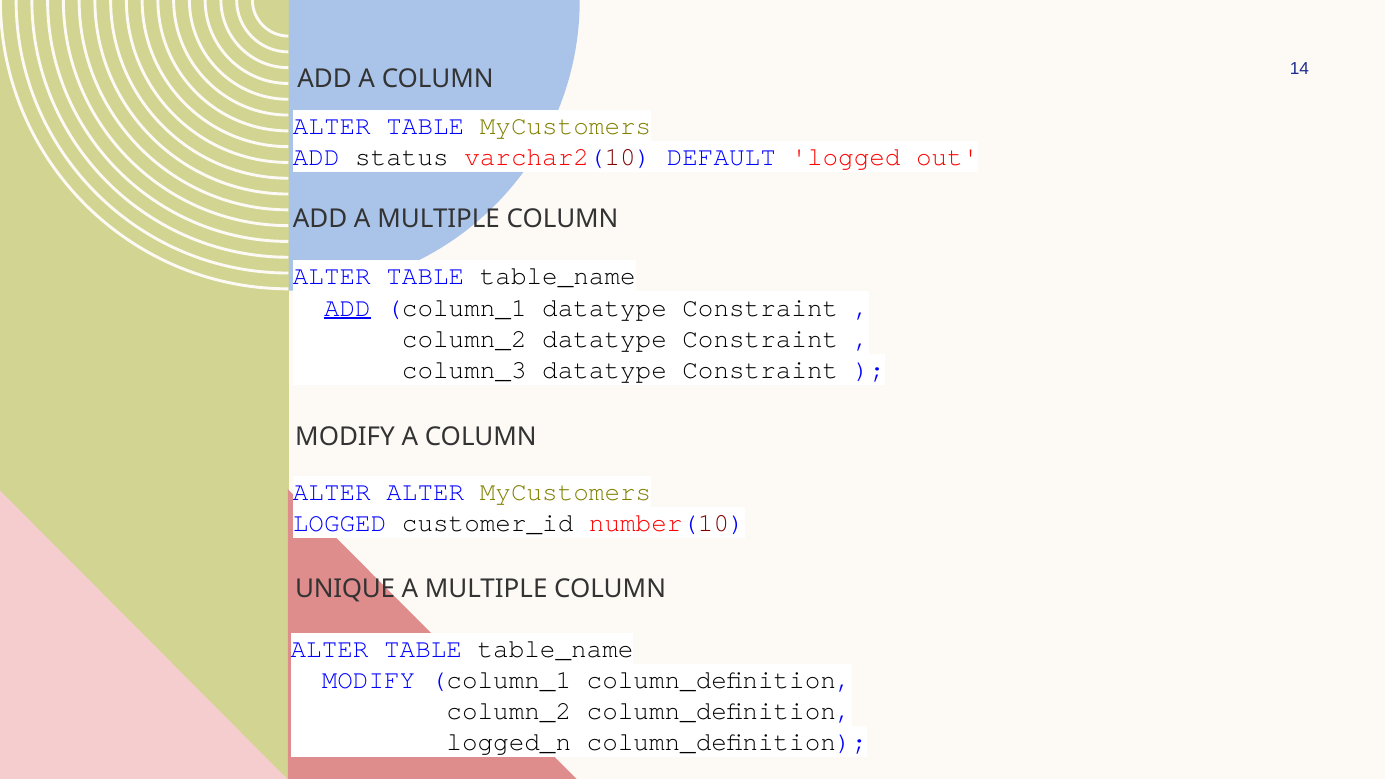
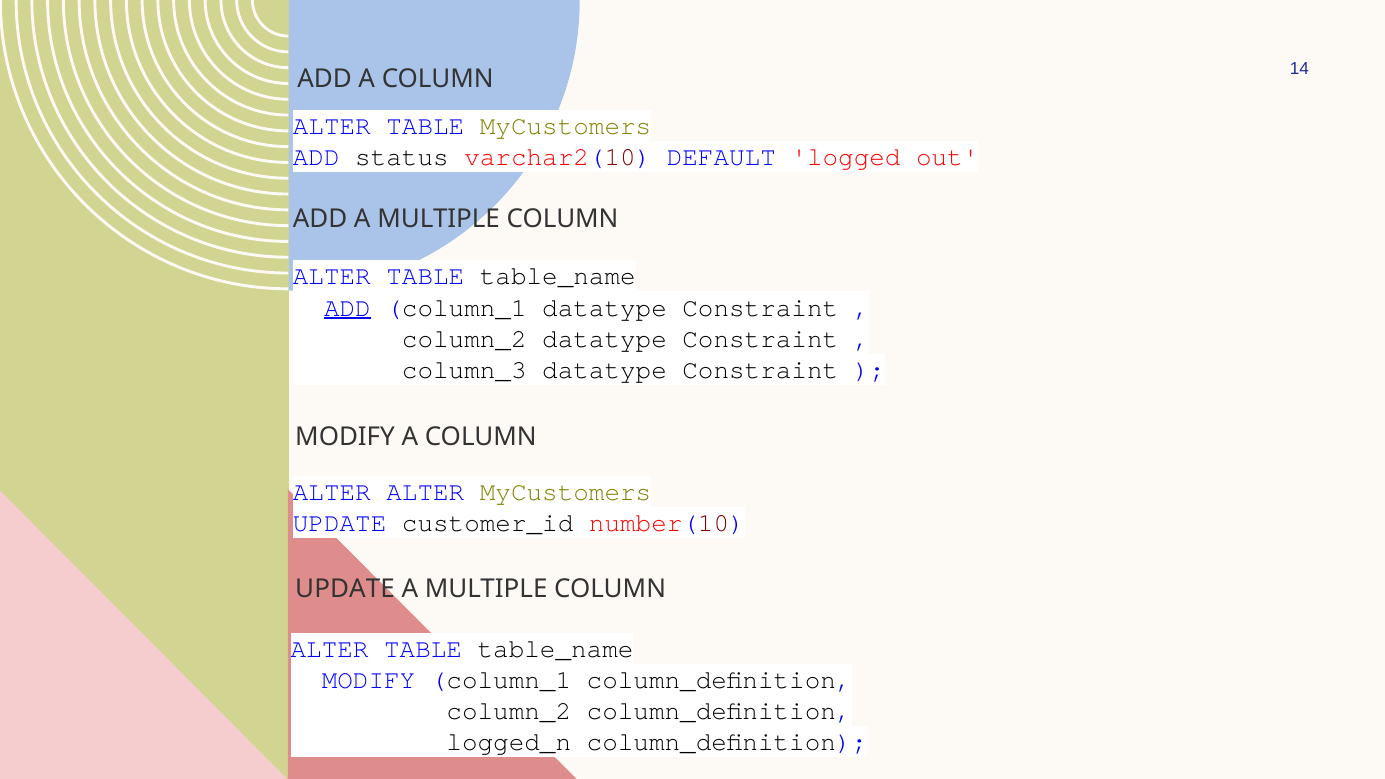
LOGGED: LOGGED -> UPDATE (340, 523)
UNIQUE: UNIQUE -> UPDATE (345, 589)
